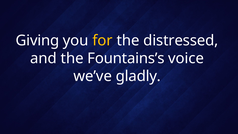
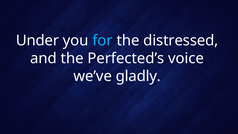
Giving: Giving -> Under (37, 40)
for colour: yellow -> light blue (103, 40)
Fountains’s: Fountains’s -> Perfected’s (126, 58)
